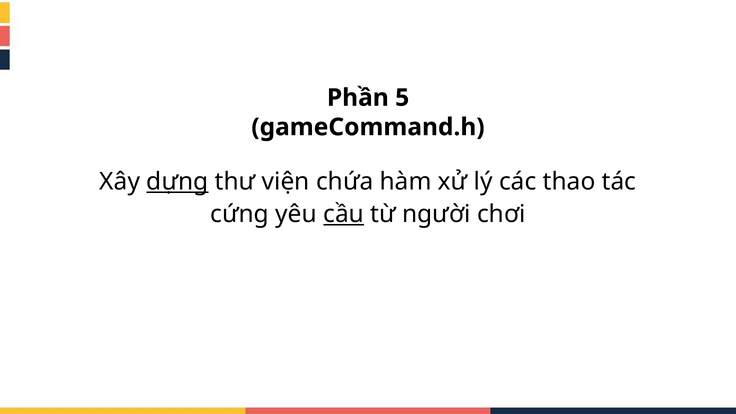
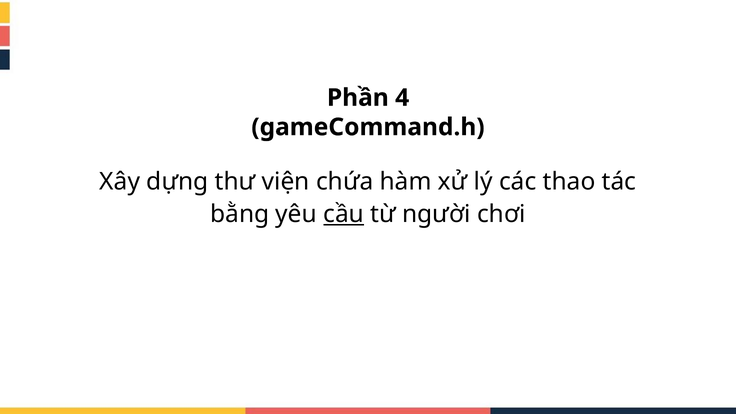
5: 5 -> 4 (402, 98)
dựng underline: present -> none (177, 182)
cứng: cứng -> bằng (240, 214)
